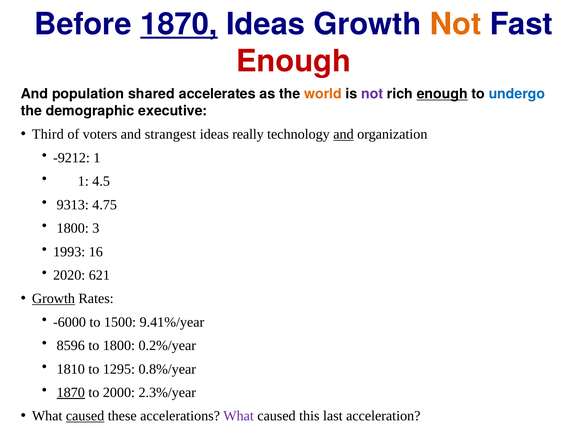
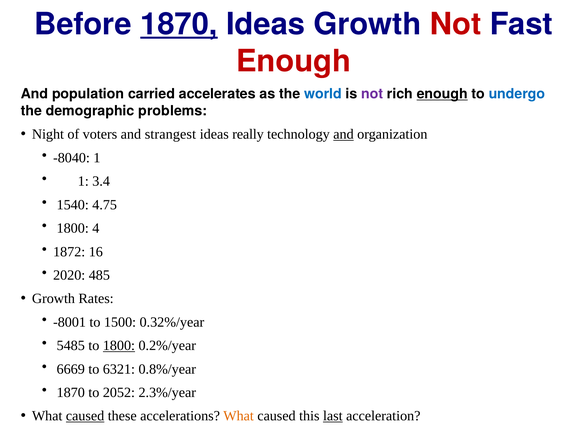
Not colour: orange -> red (456, 24)
shared: shared -> carried (152, 94)
world colour: orange -> blue (323, 94)
executive: executive -> problems (173, 111)
Third: Third -> Night (48, 134)
-9212: -9212 -> -8040 (71, 158)
4.5: 4.5 -> 3.4 (101, 181)
9313: 9313 -> 1540 (73, 205)
3: 3 -> 4 (96, 228)
1993: 1993 -> 1872 (69, 252)
621: 621 -> 485 (99, 275)
Growth underline: present -> none (53, 299)
-6000: -6000 -> -8001 (70, 322)
9.41%/year: 9.41%/year -> 0.32%/year (172, 322)
8596: 8596 -> 5485 (71, 346)
1800 underline: none -> present (119, 346)
1810: 1810 -> 6669 (71, 369)
1295: 1295 -> 6321 (119, 369)
1870 underline: present -> none (71, 393)
2000: 2000 -> 2052 (119, 393)
What colour: purple -> orange (239, 416)
last underline: none -> present (333, 416)
